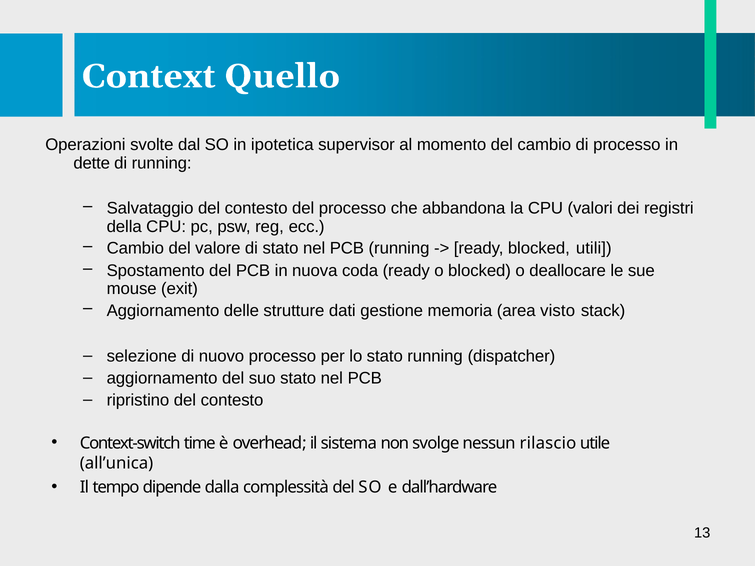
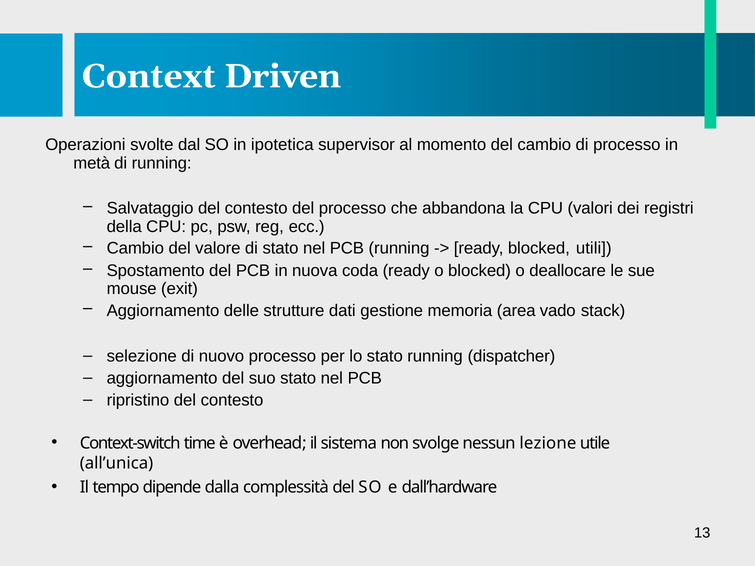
Quello: Quello -> Driven (283, 76)
dette: dette -> metà (92, 163)
visto: visto -> vado (558, 311)
rilascio: rilascio -> lezione (548, 443)
